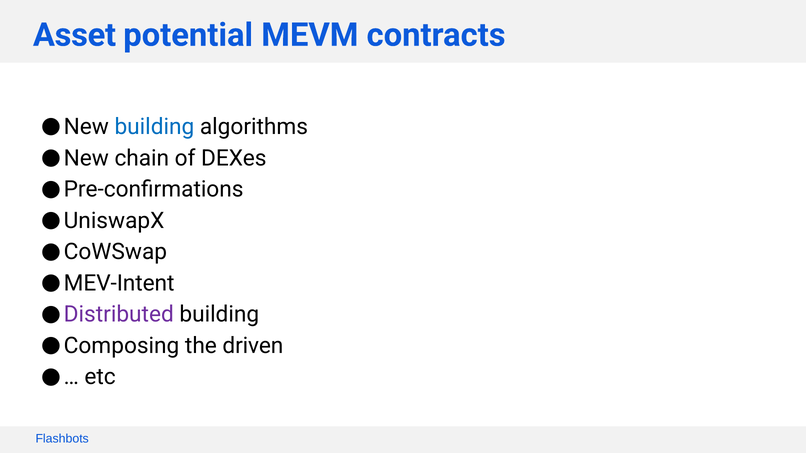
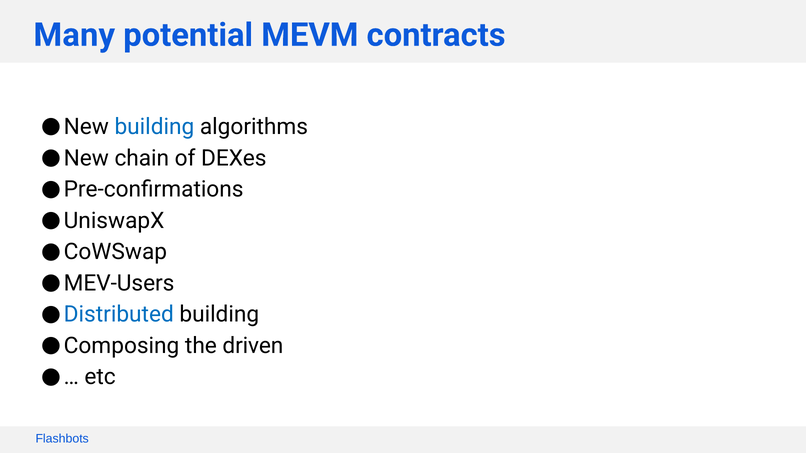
Asset: Asset -> Many (74, 35)
MEV-Intent: MEV-Intent -> MEV-Users (119, 283)
Distributed colour: purple -> blue (119, 315)
